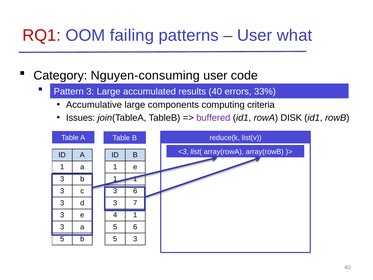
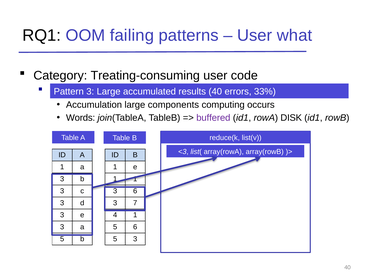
RQ1 colour: red -> black (42, 35)
Nguyen-consuming: Nguyen-consuming -> Treating-consuming (145, 75)
Accumulative: Accumulative -> Accumulation (94, 105)
criteria: criteria -> occurs (261, 105)
Issues: Issues -> Words (81, 118)
